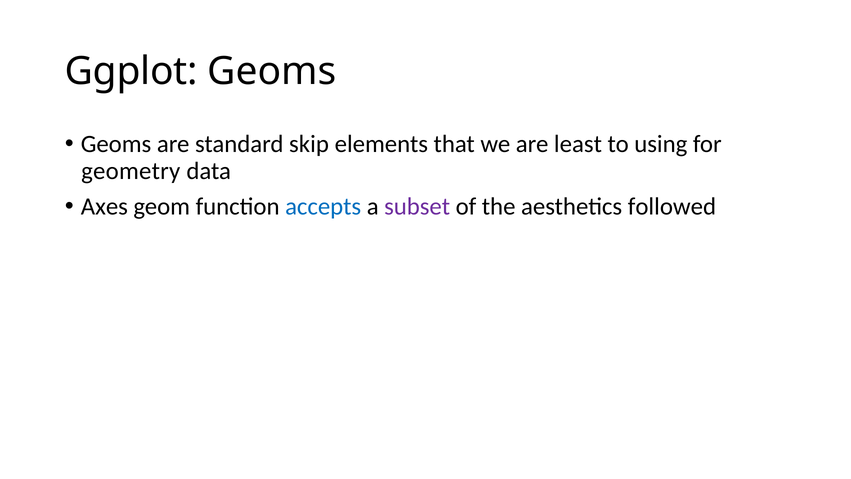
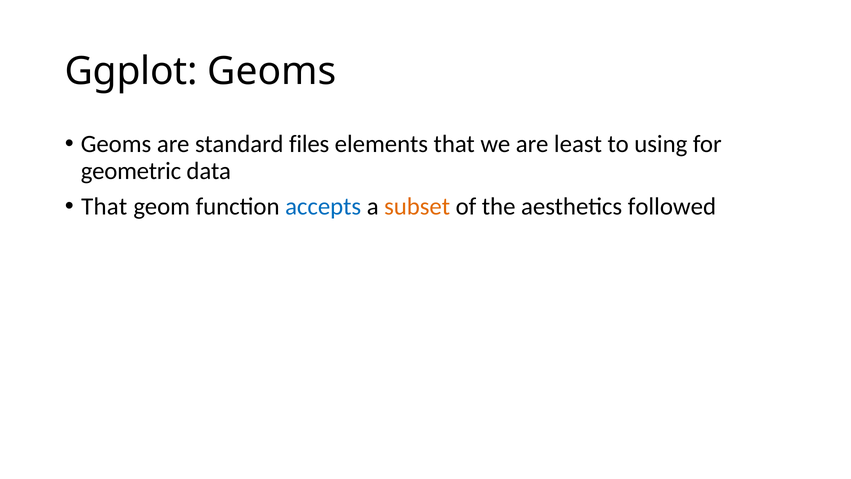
skip: skip -> files (309, 144)
geometry: geometry -> geometric (131, 171)
Axes: Axes -> That (104, 206)
subset colour: purple -> orange (417, 206)
